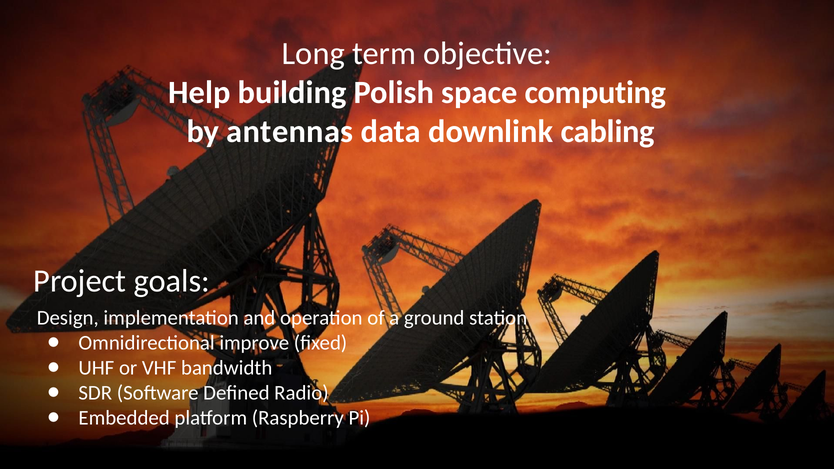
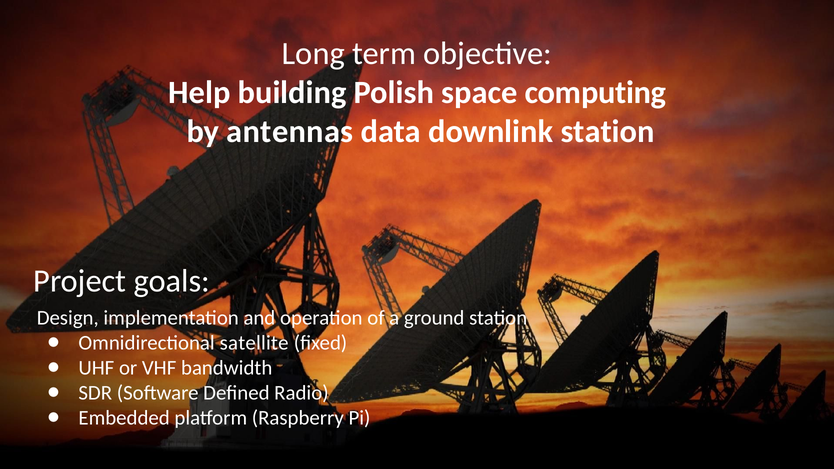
downlink cabling: cabling -> station (608, 132)
improve: improve -> satellite (254, 343)
